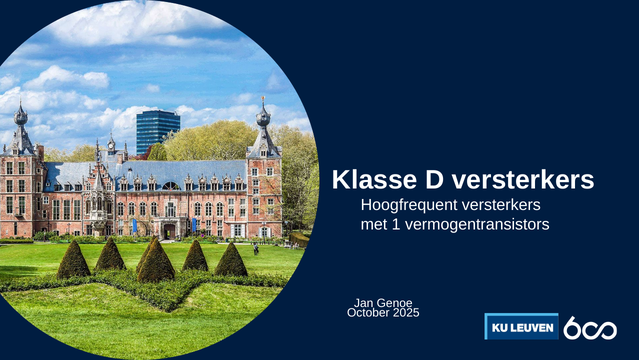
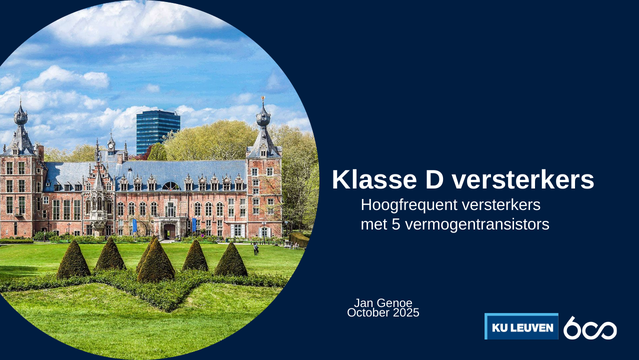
1: 1 -> 5 (396, 224)
